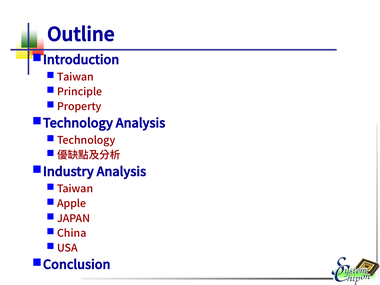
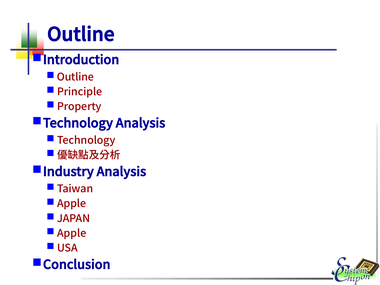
Taiwan: Taiwan -> Outline (75, 77)
China: China -> Apple (72, 233)
